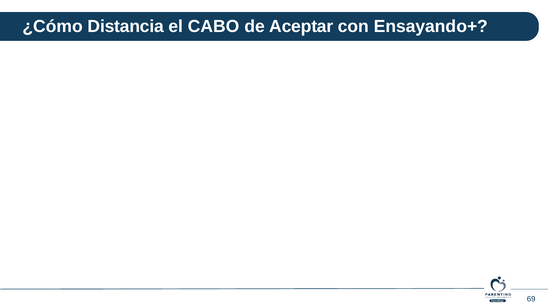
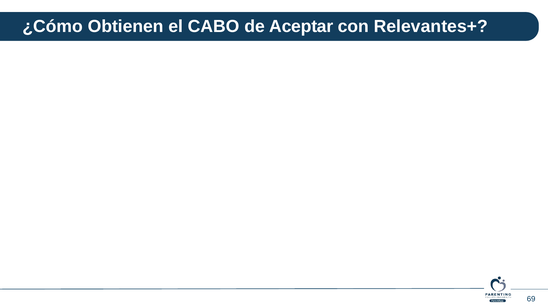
Distancia: Distancia -> Obtienen (126, 26)
Ensayando+: Ensayando+ -> Relevantes+ (431, 26)
